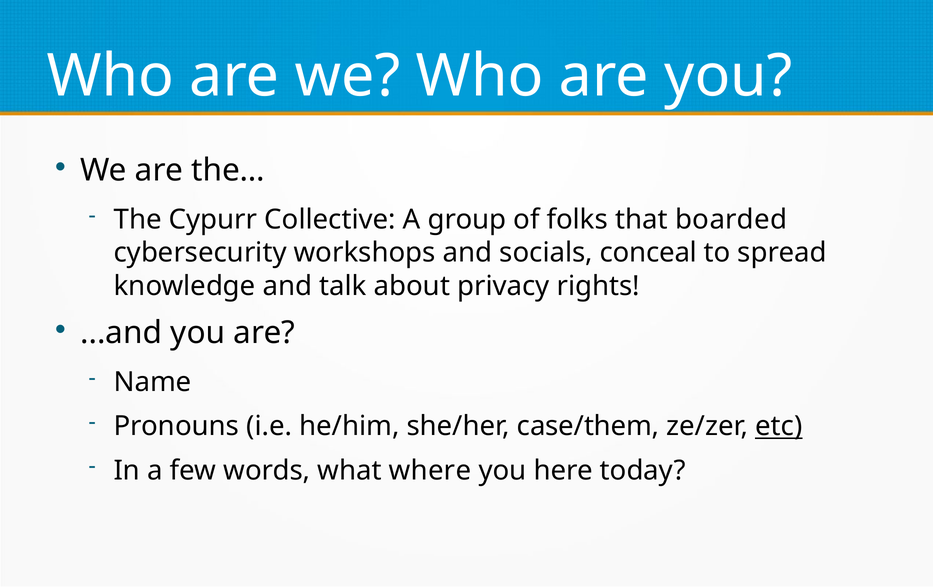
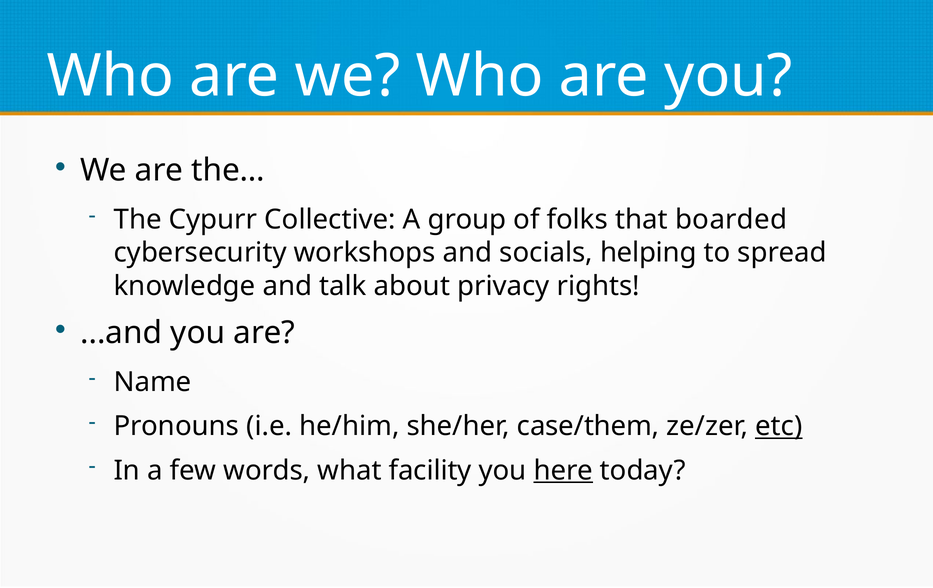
conceal: conceal -> helping (648, 253)
where: where -> facility (430, 470)
here underline: none -> present (563, 470)
